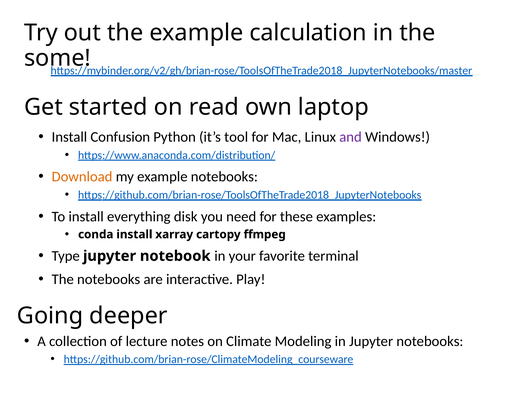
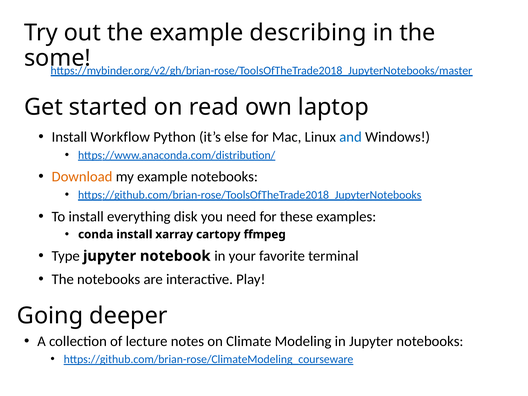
calculation: calculation -> describing (308, 33)
Confusion: Confusion -> Workflow (120, 137)
tool: tool -> else (236, 137)
and colour: purple -> blue (351, 137)
